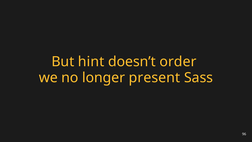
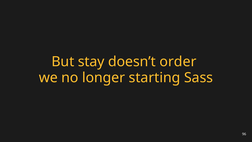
hint: hint -> stay (91, 62)
present: present -> starting (155, 77)
